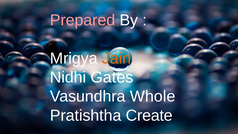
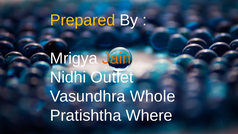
Prepared colour: pink -> yellow (83, 20)
Gates: Gates -> Outlet (112, 77)
Create: Create -> Where (149, 115)
